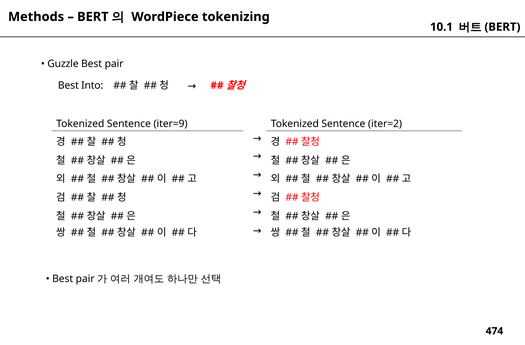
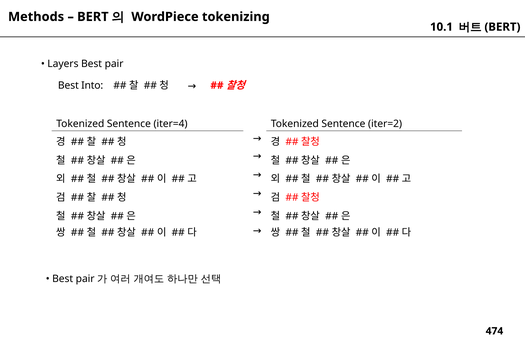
Guzzle: Guzzle -> Layers (63, 64)
iter=9: iter=9 -> iter=4 (171, 124)
